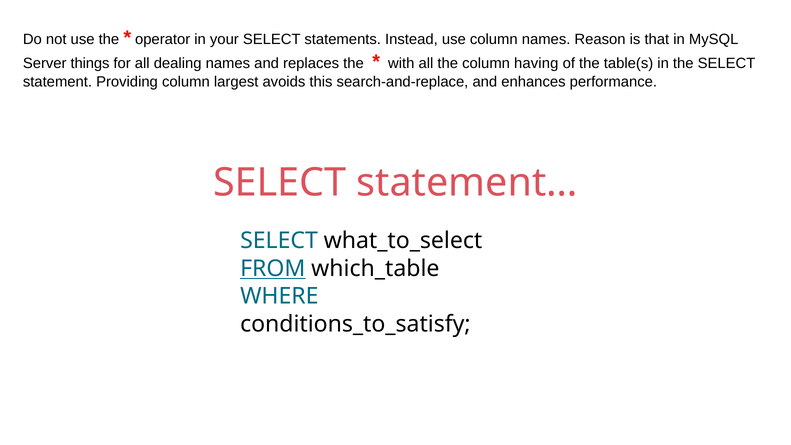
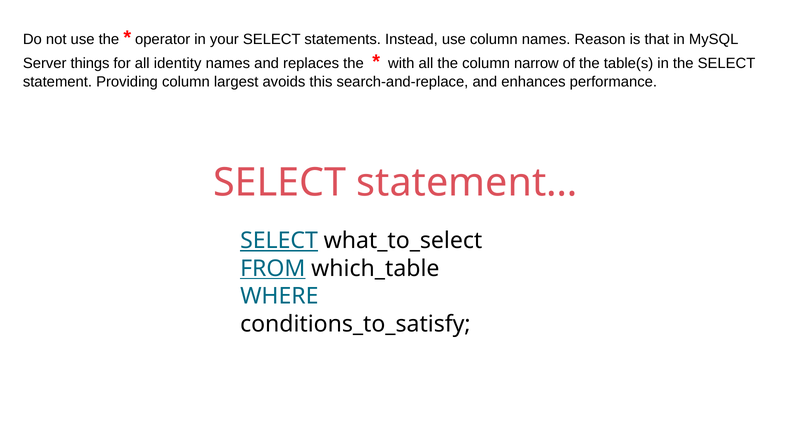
dealing: dealing -> identity (178, 63)
having: having -> narrow (536, 63)
SELECT underline: none -> present (279, 241)
